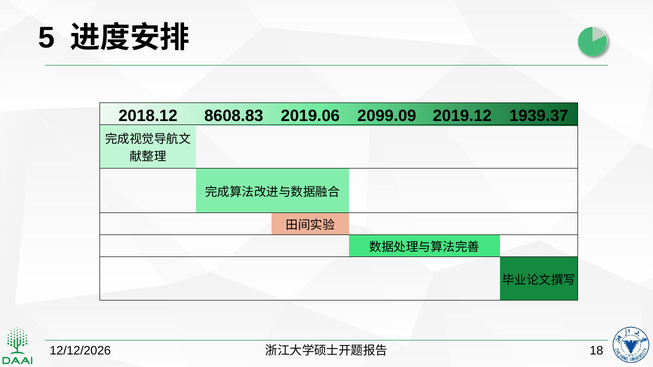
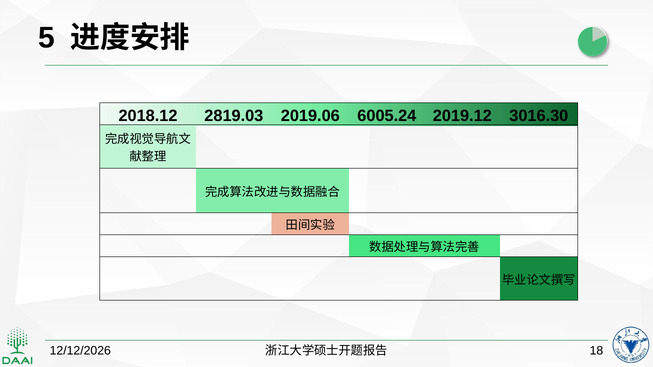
8608.83: 8608.83 -> 2819.03 (234, 116)
2099.09: 2099.09 -> 6005.24 (387, 116)
1939.37: 1939.37 -> 3016.30 (539, 116)
